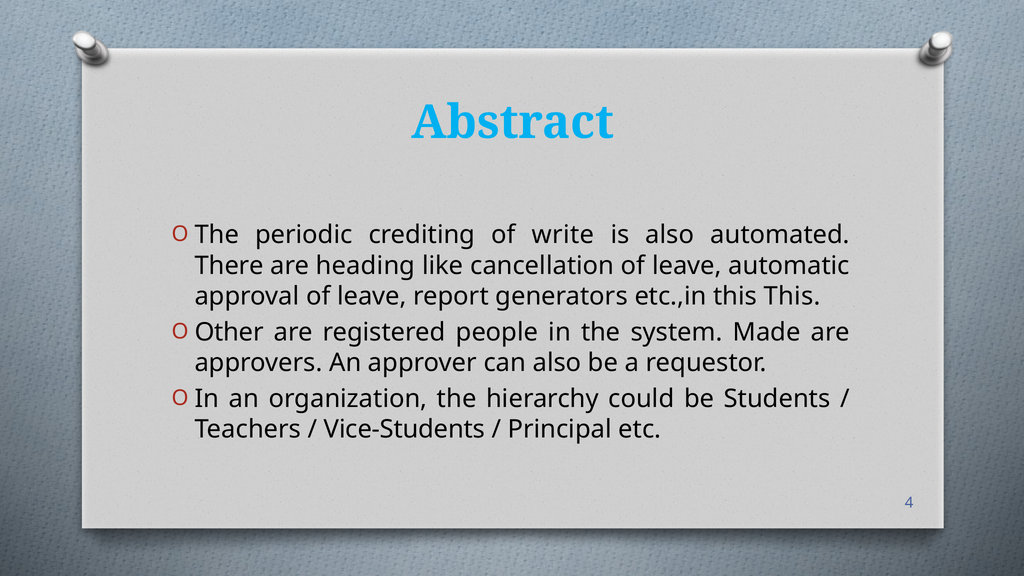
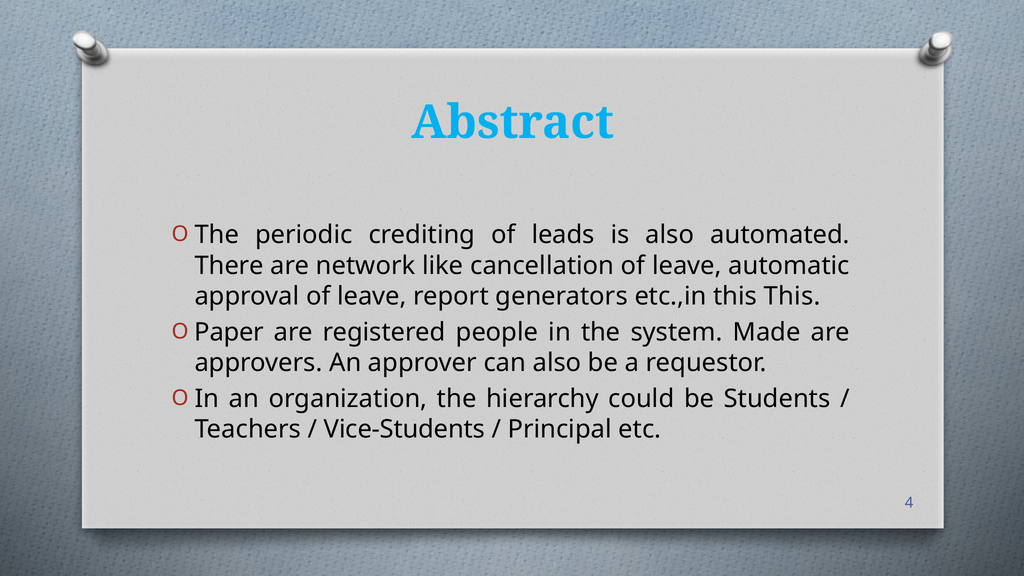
write: write -> leads (563, 235)
heading: heading -> network (366, 266)
Other: Other -> Paper (229, 332)
